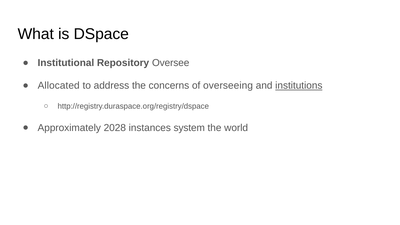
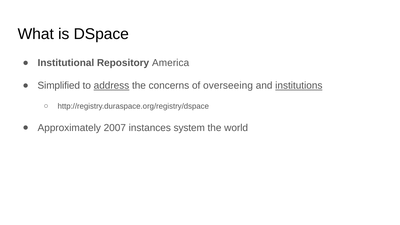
Oversee: Oversee -> America (171, 63)
Allocated: Allocated -> Simplified (59, 86)
address underline: none -> present (111, 86)
2028: 2028 -> 2007 (115, 128)
